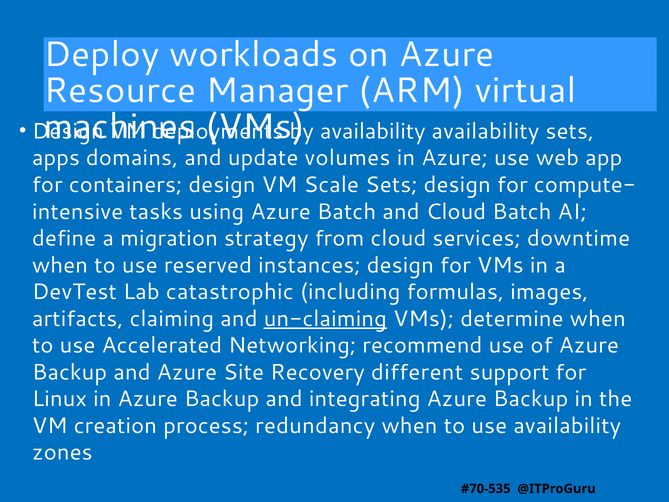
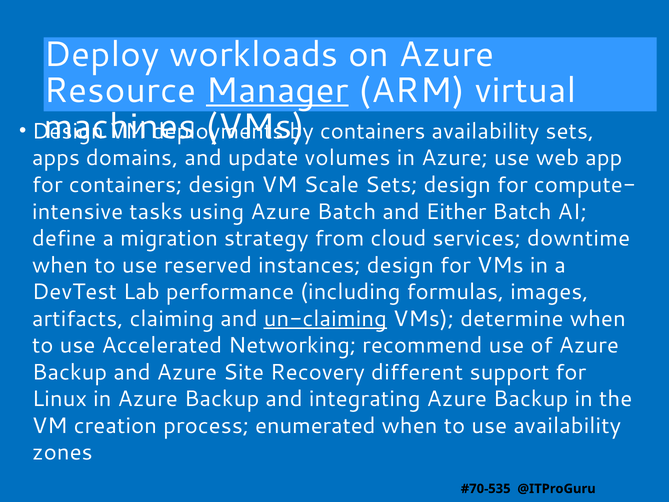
Manager underline: none -> present (277, 90)
availability: availability -> containers (373, 131)
and Cloud: Cloud -> Either (456, 212)
catastrophic: catastrophic -> performance (230, 292)
redundancy: redundancy -> enumerated (315, 426)
